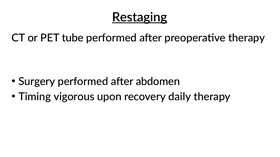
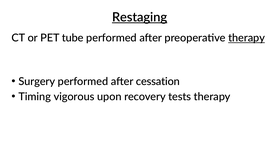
therapy underline: none -> present (247, 38)
abdomen: abdomen -> cessation (158, 82)
daily: daily -> tests (180, 97)
